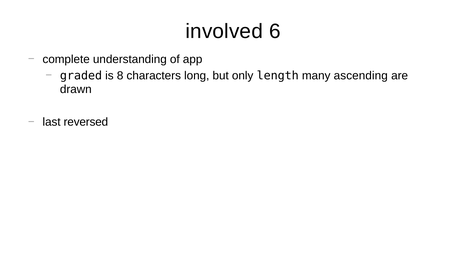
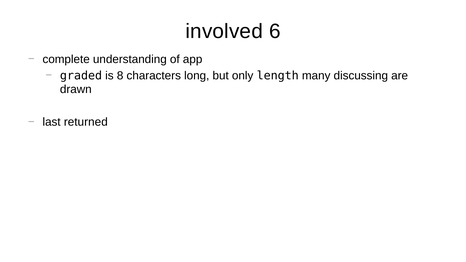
ascending: ascending -> discussing (361, 76)
reversed: reversed -> returned (86, 122)
